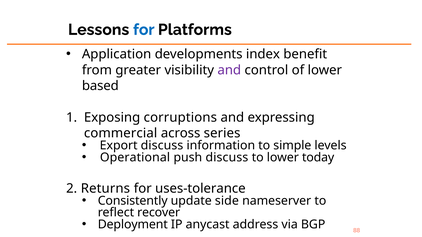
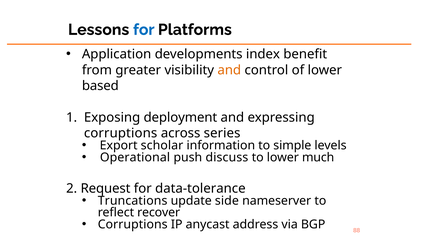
and colour: purple -> orange (229, 70)
corruptions: corruptions -> deployment (180, 118)
commercial: commercial -> corruptions (121, 133)
Export discuss: discuss -> scholar (162, 146)
today: today -> much (318, 158)
Returns: Returns -> Request (106, 189)
uses-tolerance: uses-tolerance -> data-tolerance (200, 189)
Consistently: Consistently -> Truncations (133, 201)
Deployment: Deployment -> Corruptions (133, 225)
